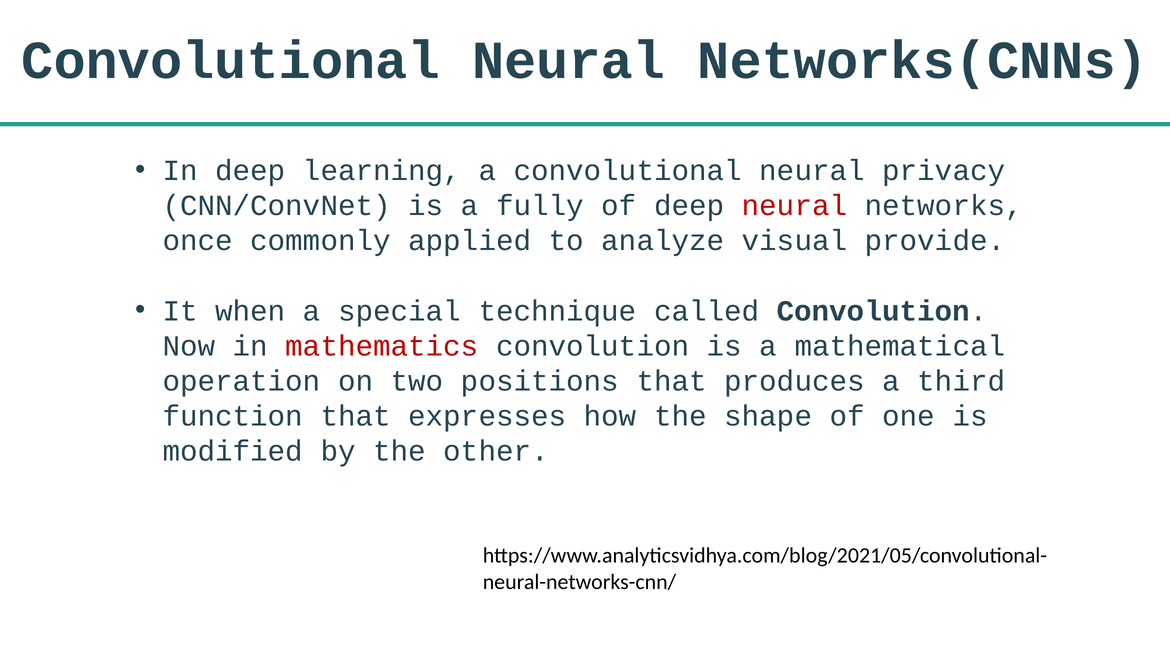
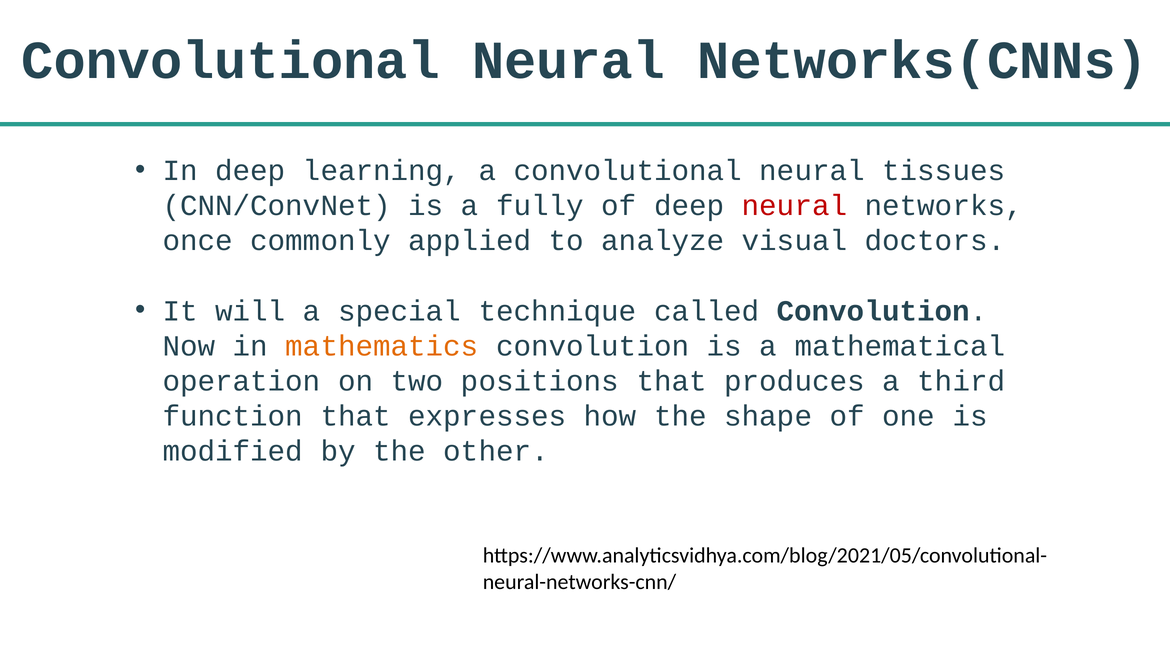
privacy: privacy -> tissues (944, 171)
provide: provide -> doctors (935, 241)
when: when -> will (250, 311)
mathematics colour: red -> orange (382, 346)
